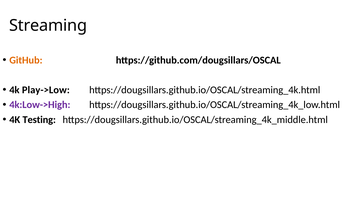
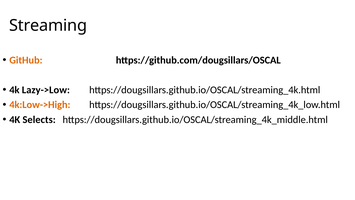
Play->Low: Play->Low -> Lazy->Low (46, 90)
4k:Low->High colour: purple -> orange (40, 105)
Testing: Testing -> Selects (39, 119)
